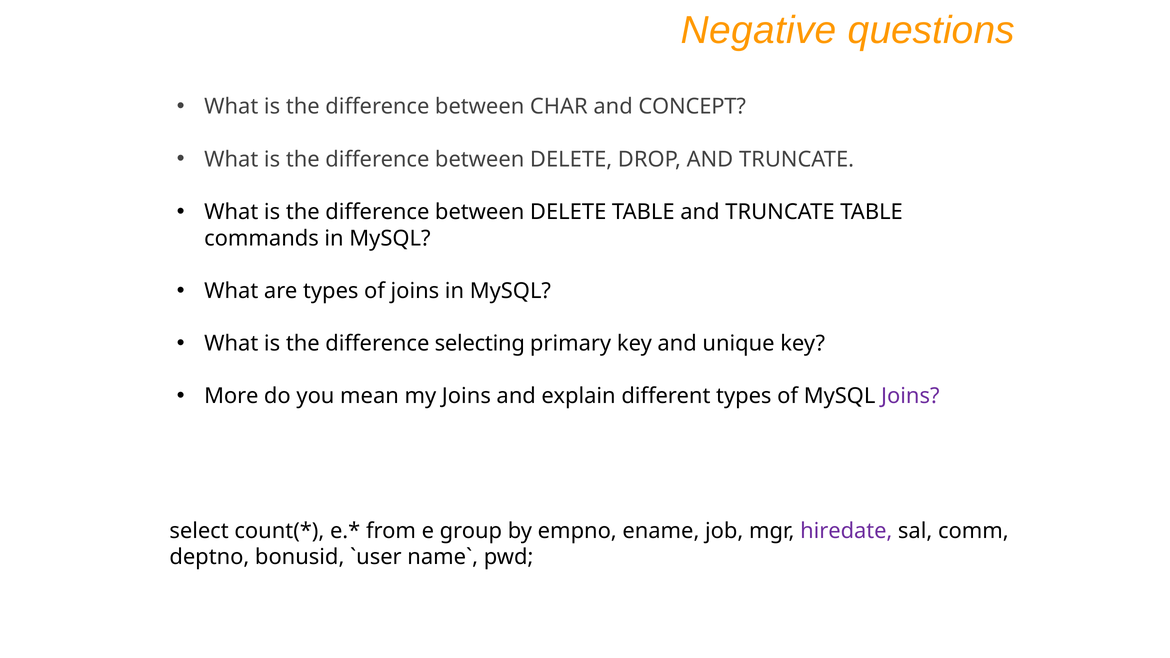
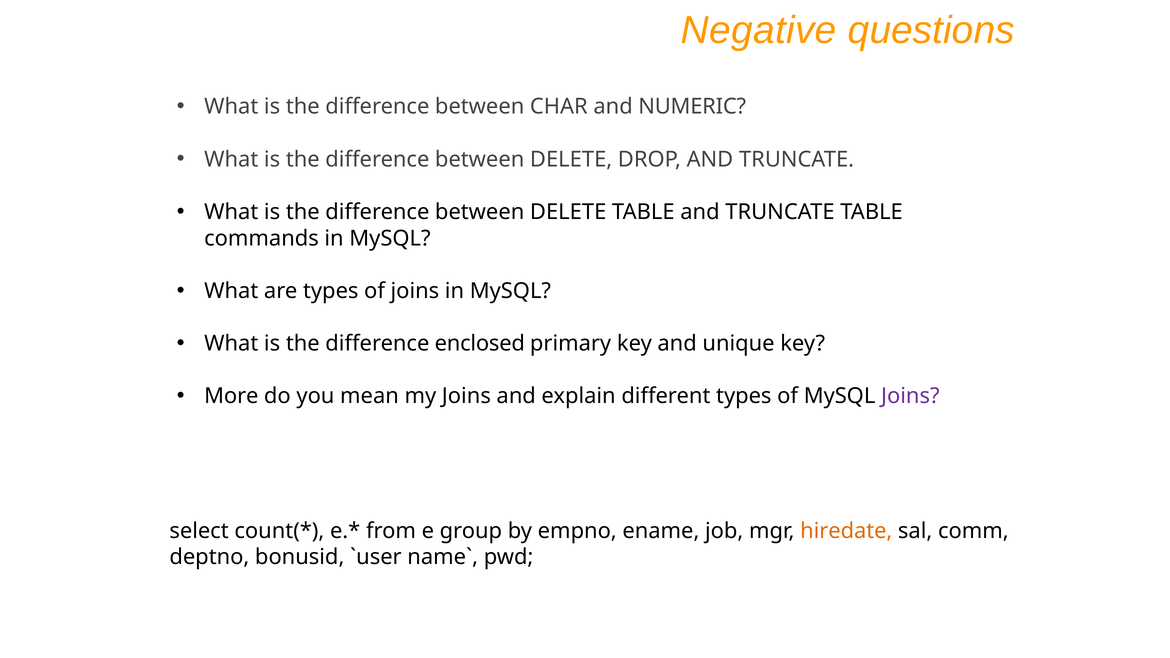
CONCEPT: CONCEPT -> NUMERIC (692, 107)
selecting: selecting -> enclosed (480, 344)
hiredate colour: purple -> orange (846, 531)
